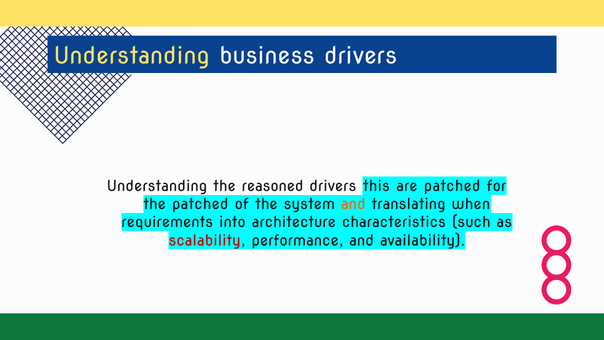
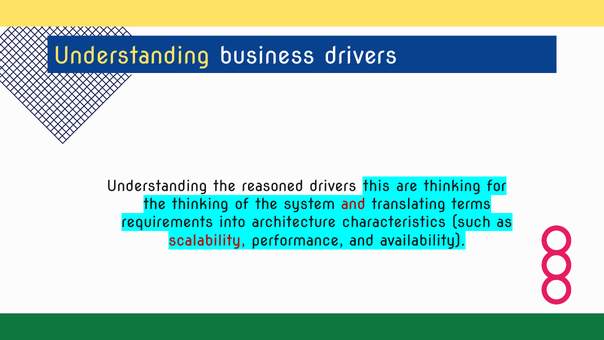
are patched: patched -> thinking (452, 186)
the patched: patched -> thinking (200, 204)
and colour: orange -> red (353, 204)
when: when -> terms (471, 204)
